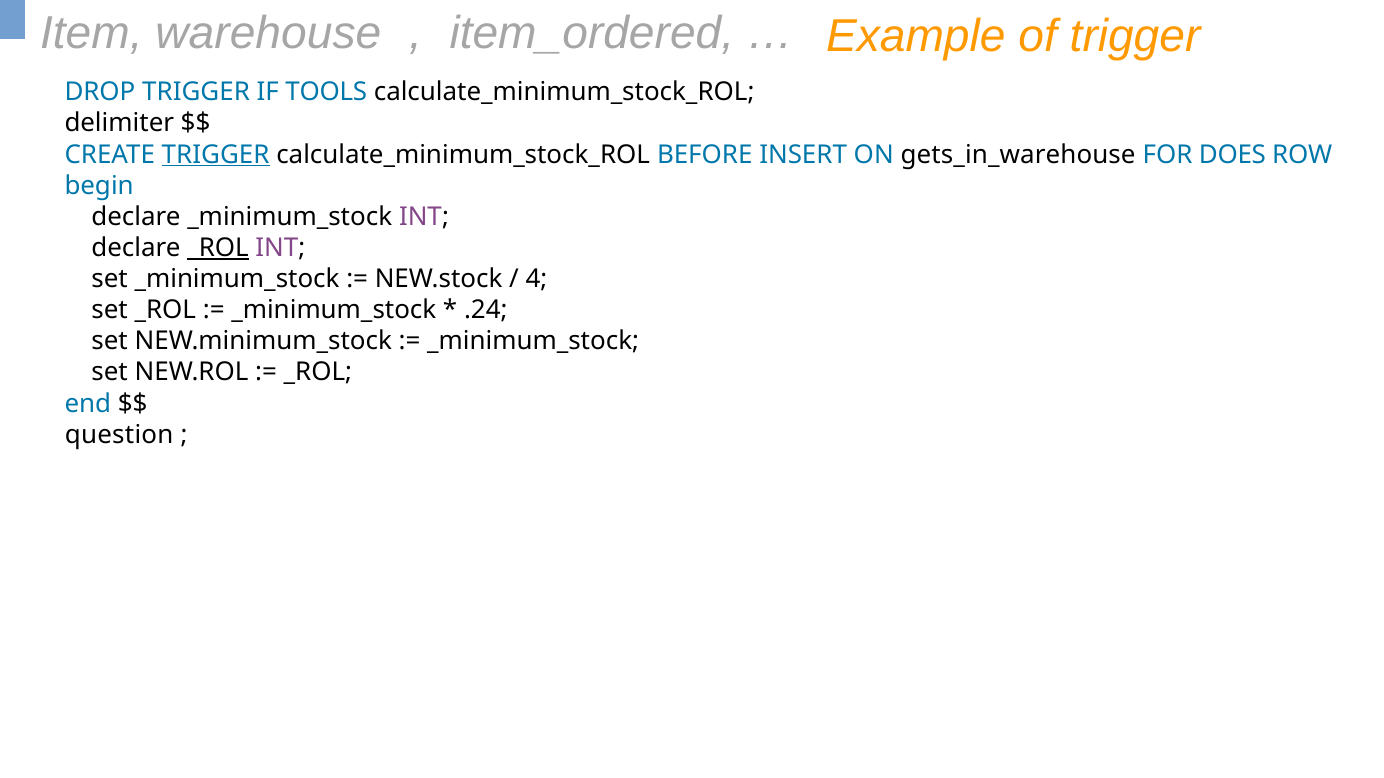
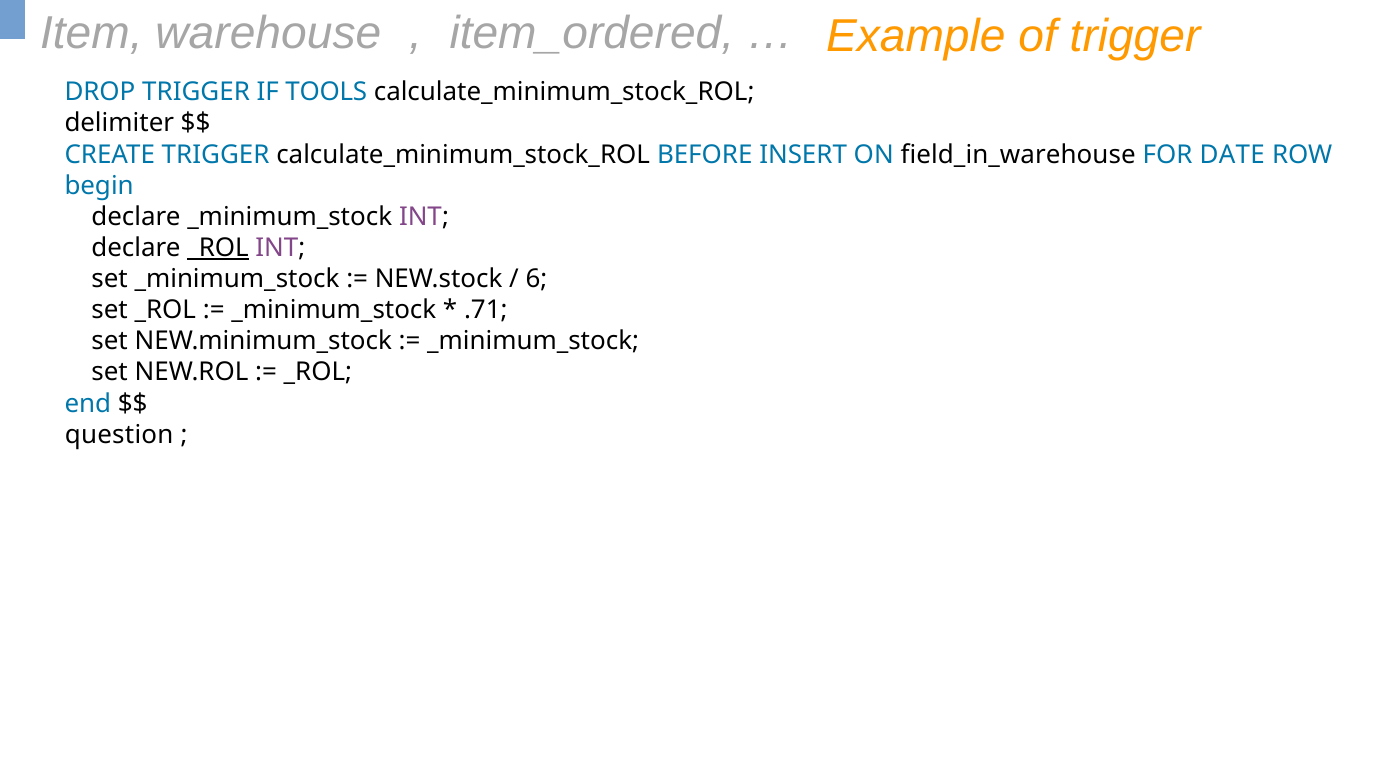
TRIGGER underline: present -> none (216, 155)
gets_in_warehouse: gets_in_warehouse -> field_in_warehouse (1018, 155)
DOES: DOES -> DATE (1232, 155)
4: 4 -> 6 (536, 279)
.24: .24 -> .71 (486, 310)
